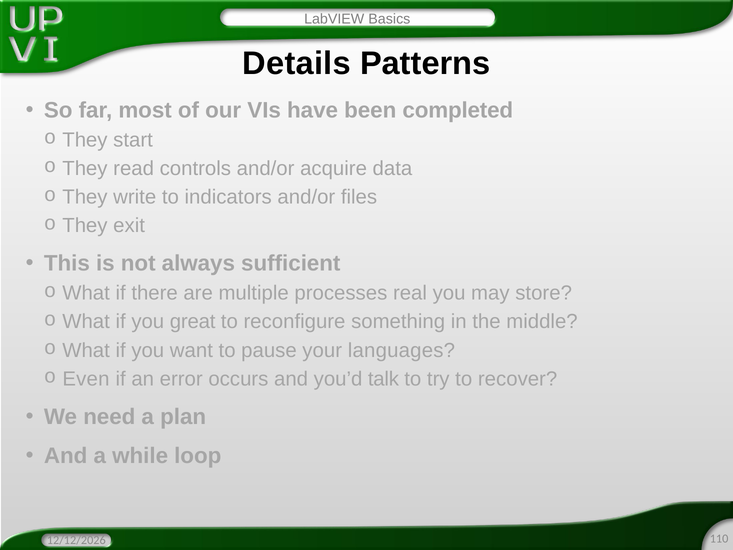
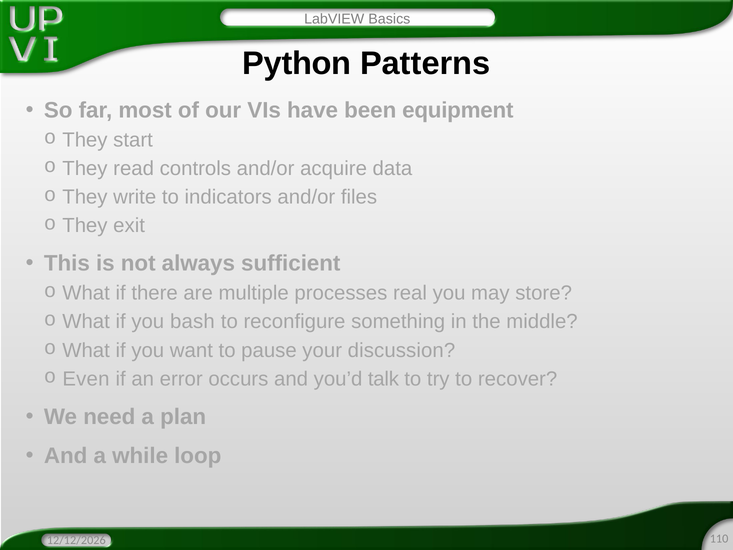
Details: Details -> Python (297, 63)
completed: completed -> equipment (458, 110)
great: great -> bash (192, 322)
languages: languages -> discussion (401, 350)
